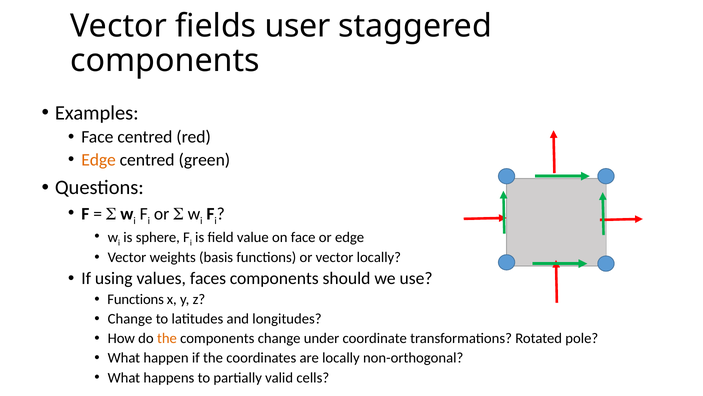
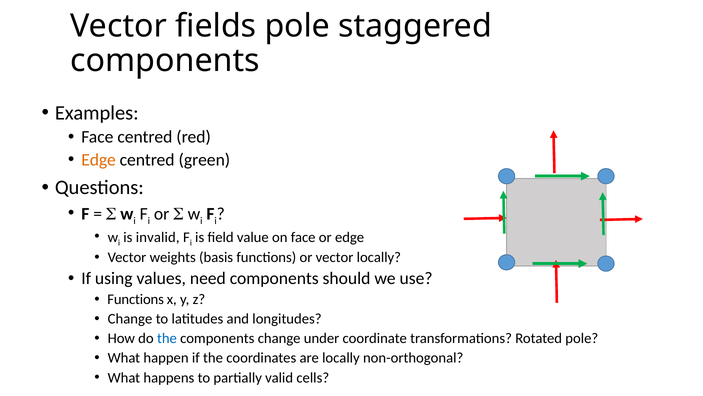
fields user: user -> pole (297, 26)
sphere: sphere -> invalid (158, 237)
faces: faces -> need (208, 278)
the colour: orange -> blue (167, 338)
